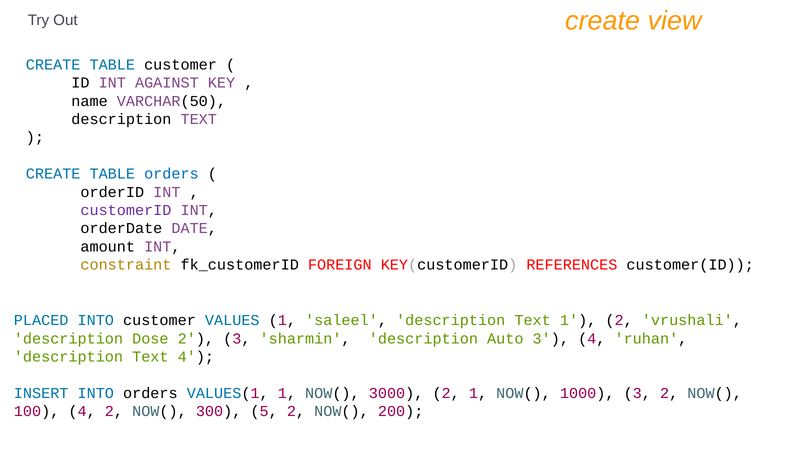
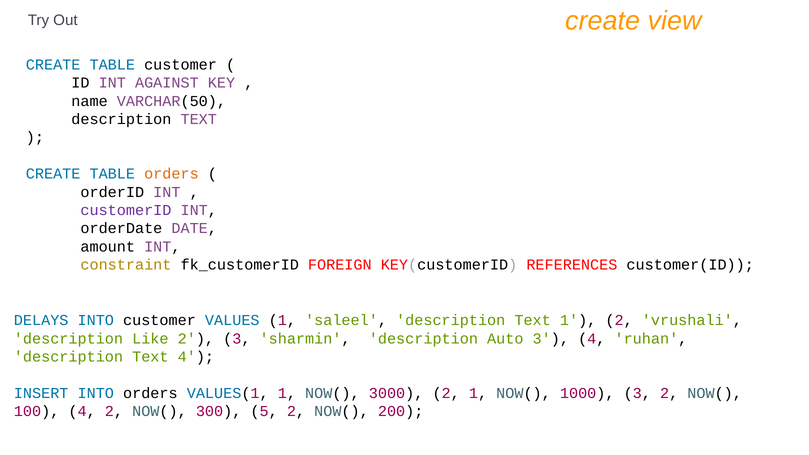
orders colour: blue -> orange (171, 174)
PLACED: PLACED -> DELAYS (41, 320)
Dose: Dose -> Like (150, 339)
